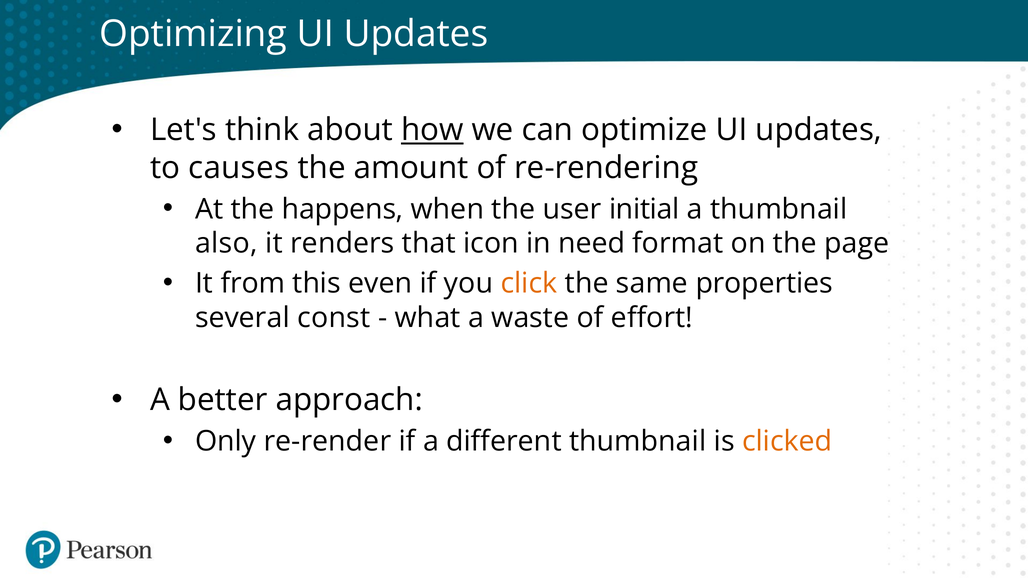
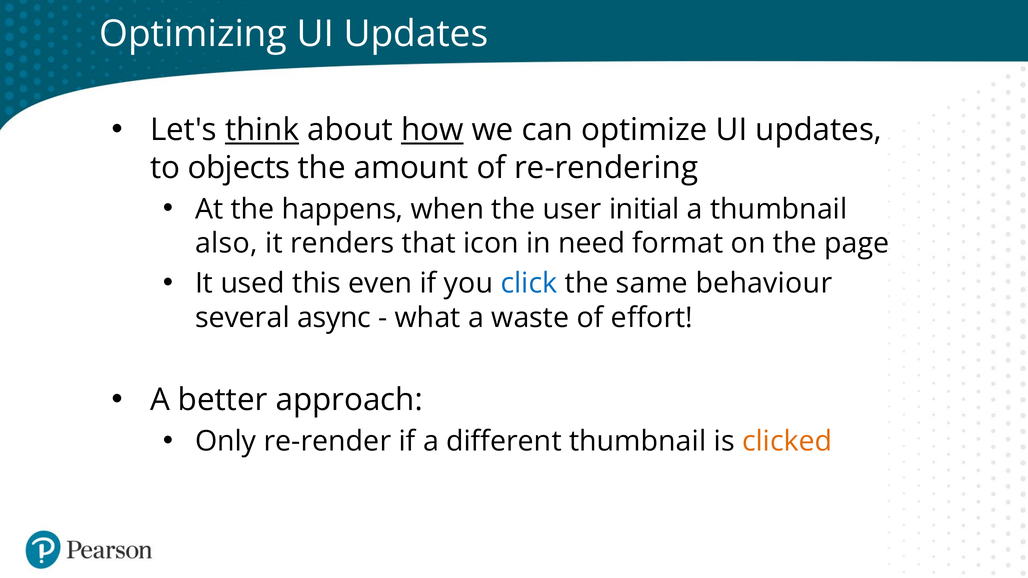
think underline: none -> present (262, 130)
causes: causes -> objects (239, 168)
from: from -> used (253, 284)
click colour: orange -> blue (529, 284)
properties: properties -> behaviour (764, 284)
const: const -> async (334, 318)
